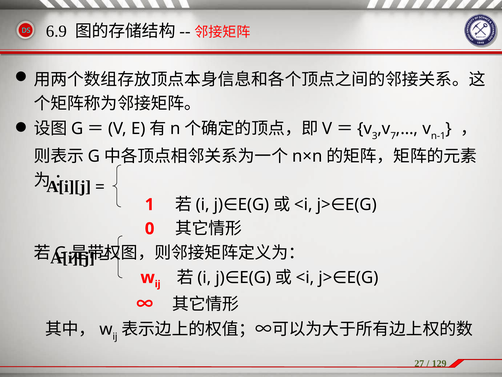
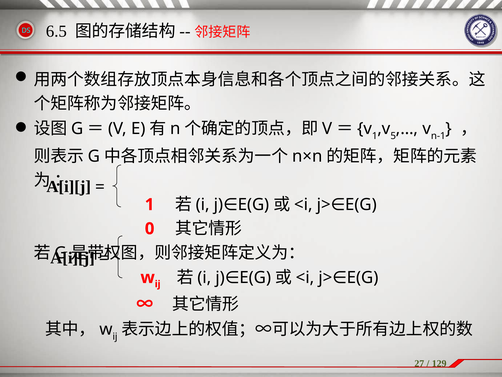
6.9: 6.9 -> 6.5 (56, 31)
3: 3 -> 1 (375, 136)
7: 7 -> 5 (393, 136)
